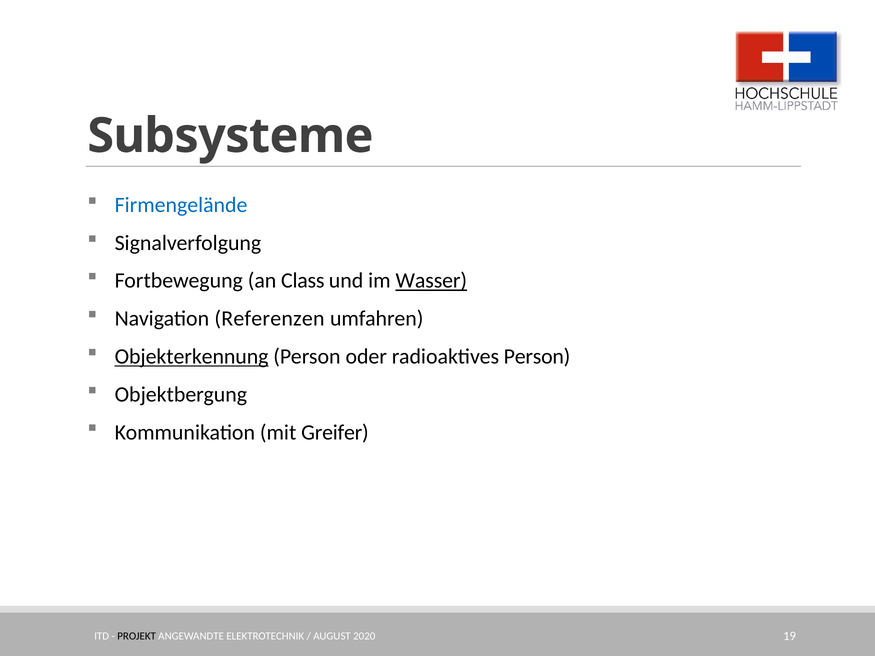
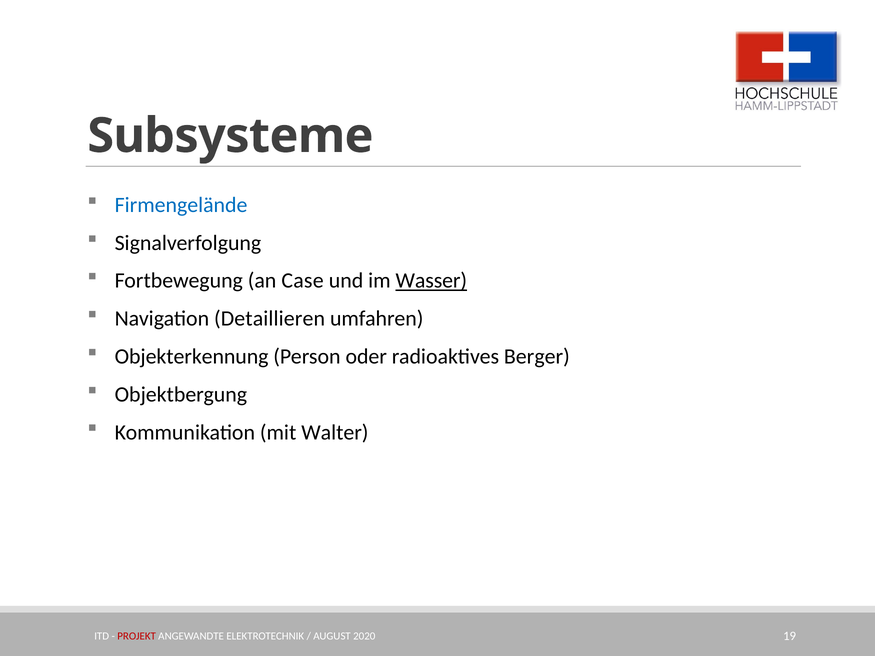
Class: Class -> Case (303, 281)
Referenzen: Referenzen -> Detaillieren (270, 319)
Objekterkennung underline: present -> none (192, 357)
radioaktives Person: Person -> Berger (537, 357)
Greifer: Greifer -> Walter (335, 432)
PROJEKT colour: black -> red (137, 636)
